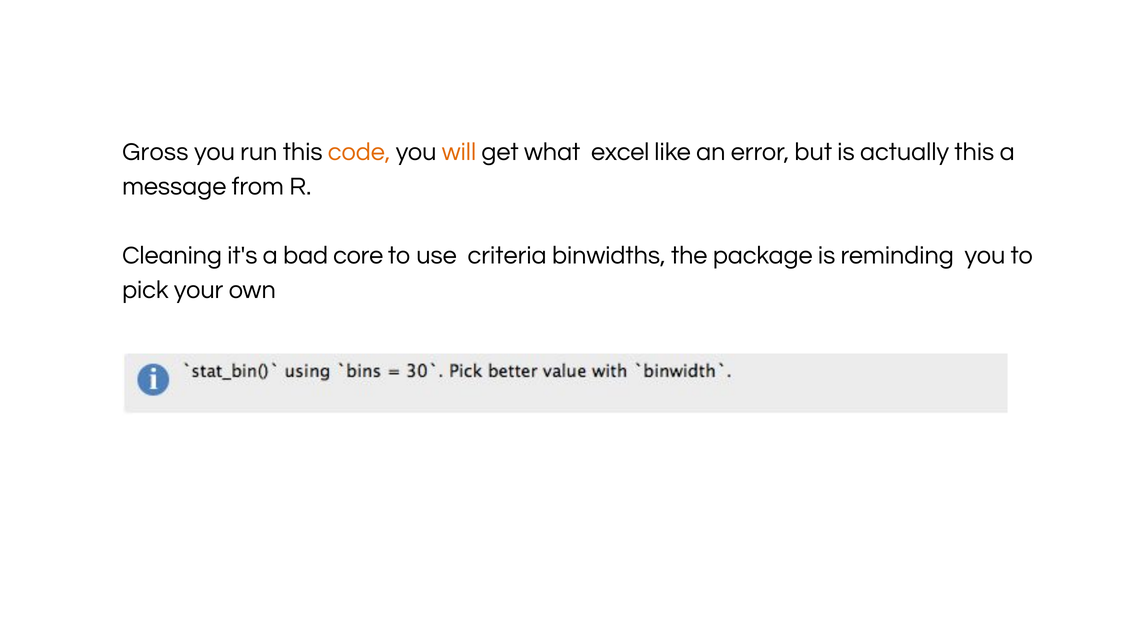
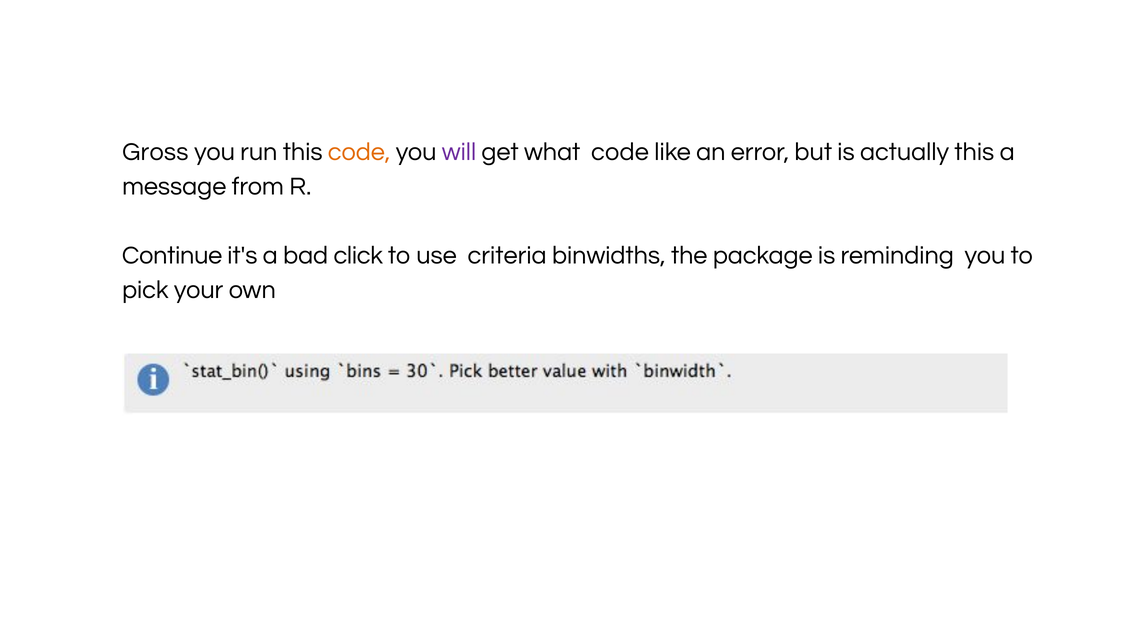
will colour: orange -> purple (459, 152)
what excel: excel -> code (620, 152)
Cleaning: Cleaning -> Continue (172, 255)
core: core -> click (358, 255)
